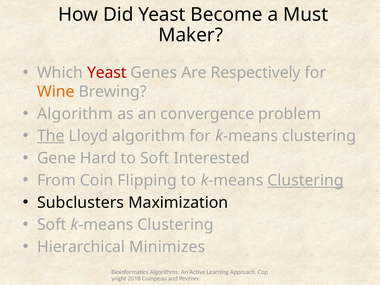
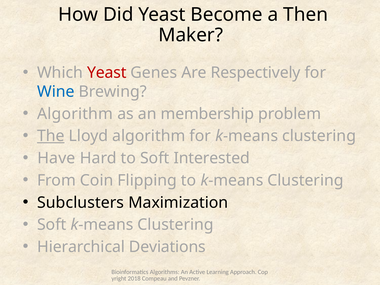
Must: Must -> Then (306, 14)
Wine colour: orange -> blue (56, 92)
convergence: convergence -> membership (207, 114)
Gene: Gene -> Have (56, 158)
Clustering underline: present -> none (306, 180)
Minimizes: Minimizes -> Deviations (167, 247)
